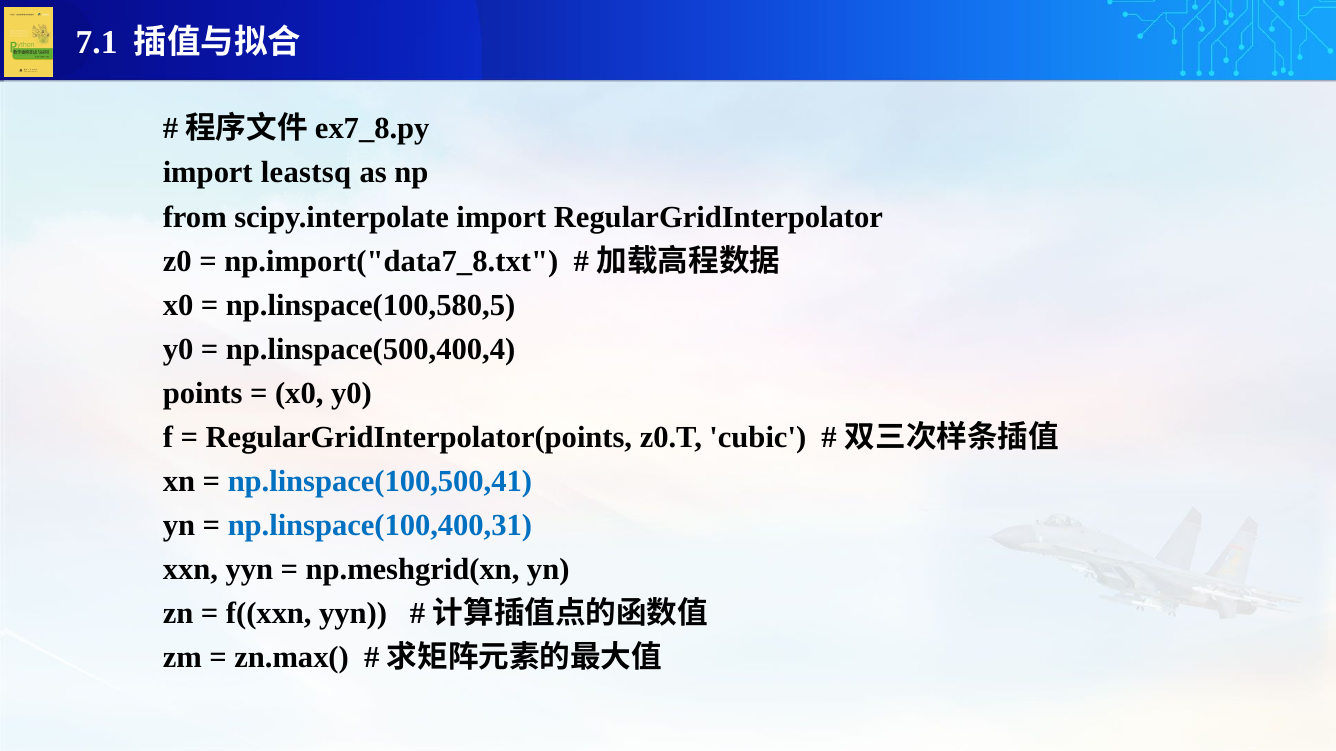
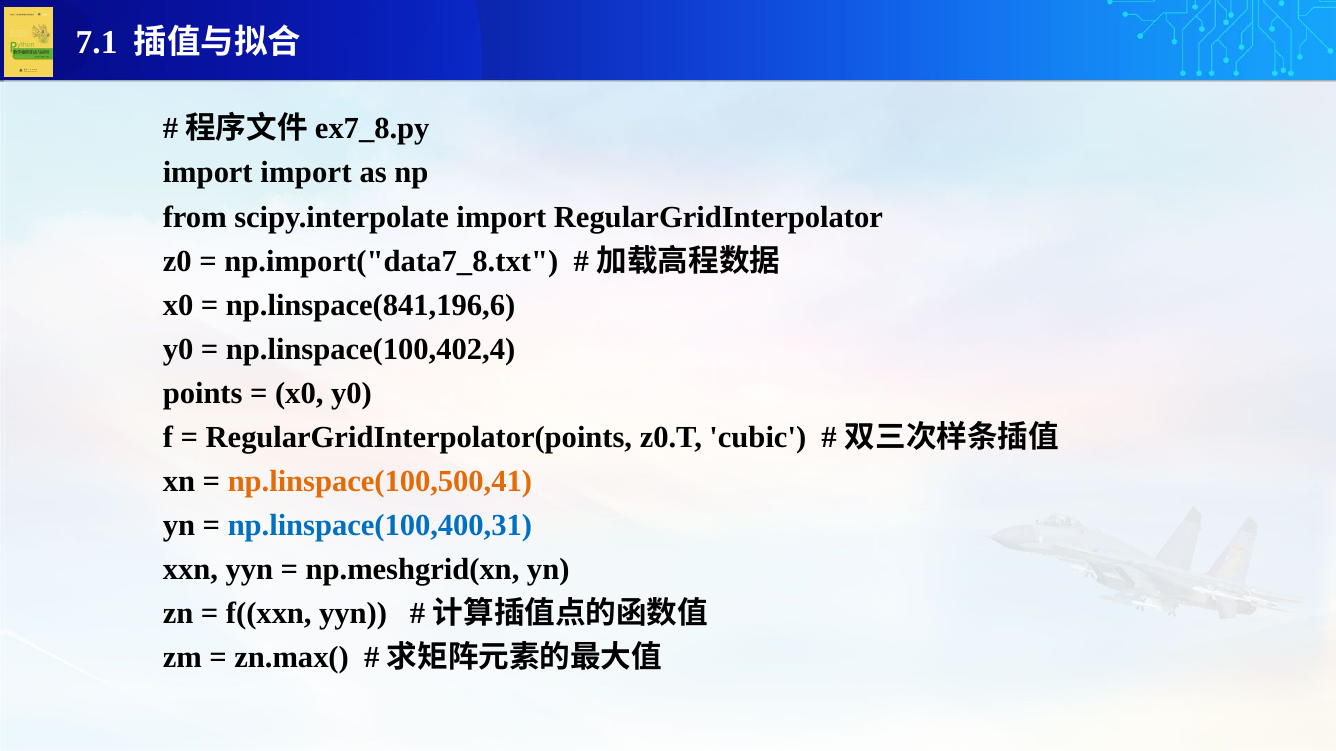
import leastsq: leastsq -> import (306, 173)
np.linspace(100,580,5: np.linspace(100,580,5 -> np.linspace(841,196,6 (371, 305)
np.linspace(500,400,4: np.linspace(500,400,4 -> np.linspace(100,402,4 (371, 349)
np.linspace(100,500,41 colour: blue -> orange (380, 481)
